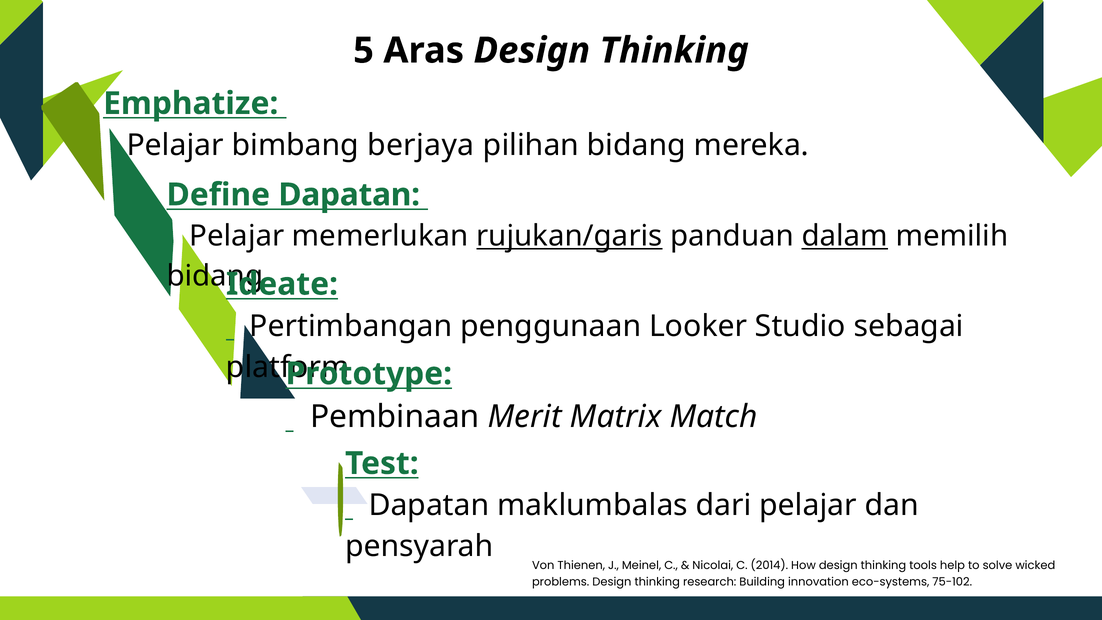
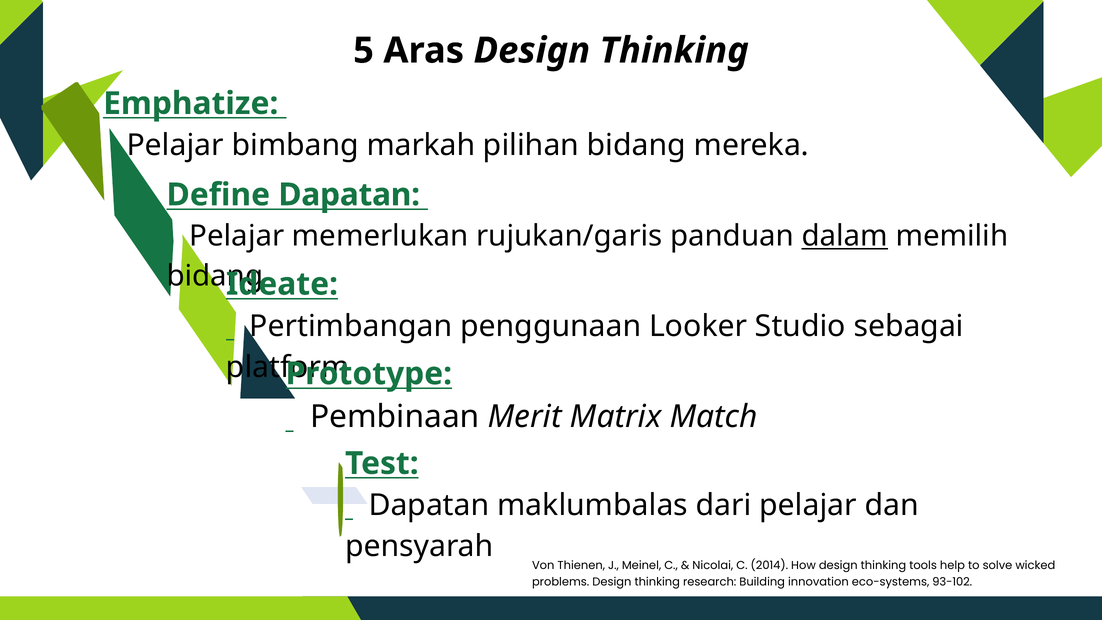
berjaya: berjaya -> markah (421, 145)
rujukan/garis underline: present -> none (569, 236)
75-102: 75-102 -> 93-102 (952, 582)
